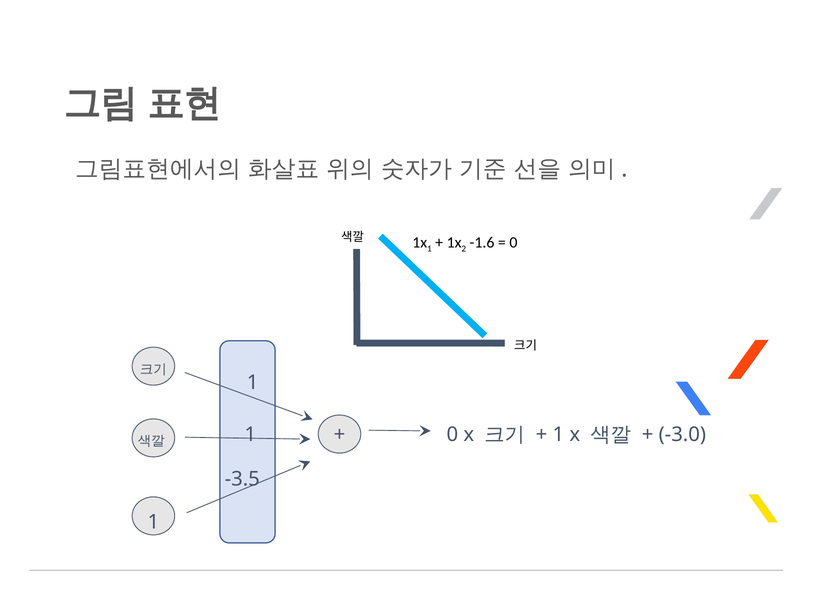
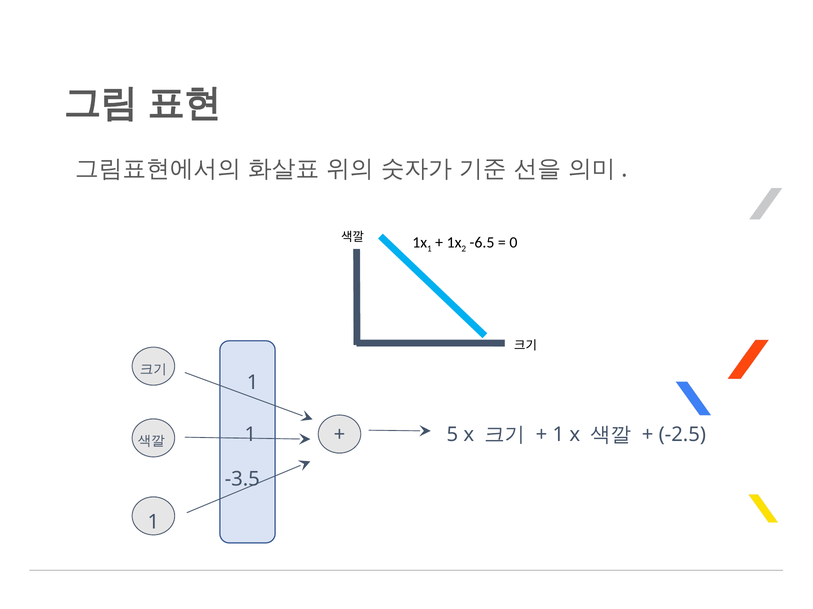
-1.6: -1.6 -> -6.5 (482, 243)
0: 0 -> 5 (452, 435)
-3.0: -3.0 -> -2.5 (682, 435)
